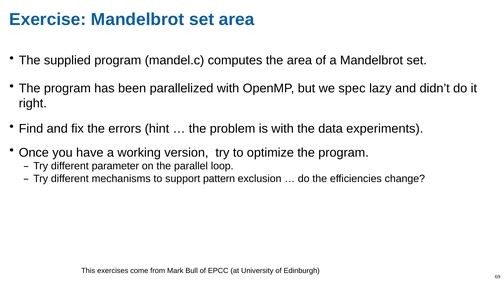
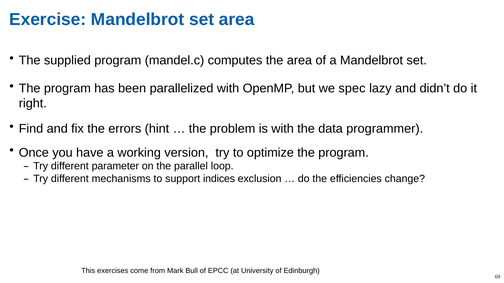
experiments: experiments -> programmer (385, 129)
pattern: pattern -> indices (219, 179)
